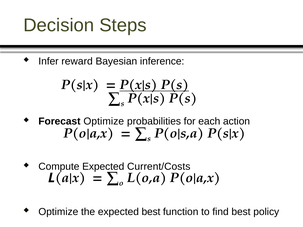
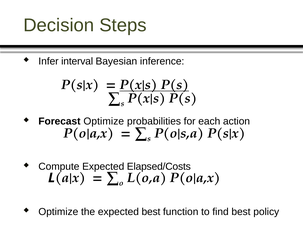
reward: reward -> interval (77, 61)
Current/Costs: Current/Costs -> Elapsed/Costs (159, 167)
